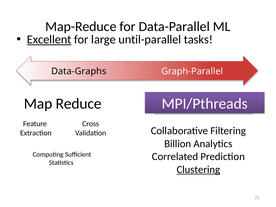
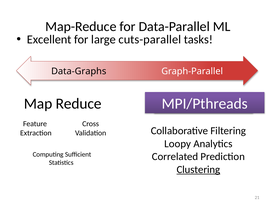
Excellent underline: present -> none (49, 40)
until-parallel: until-parallel -> cuts-parallel (150, 40)
Billion: Billion -> Loopy (178, 144)
